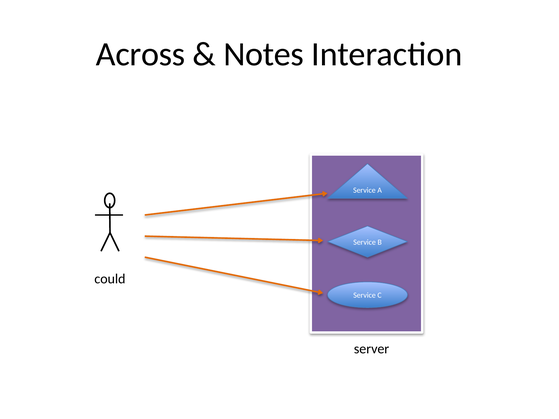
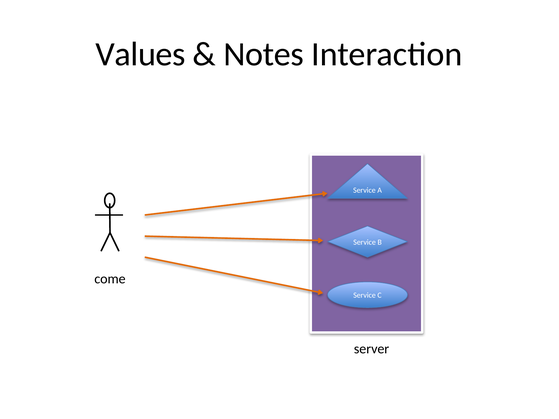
Across: Across -> Values (141, 54)
could: could -> come (110, 279)
